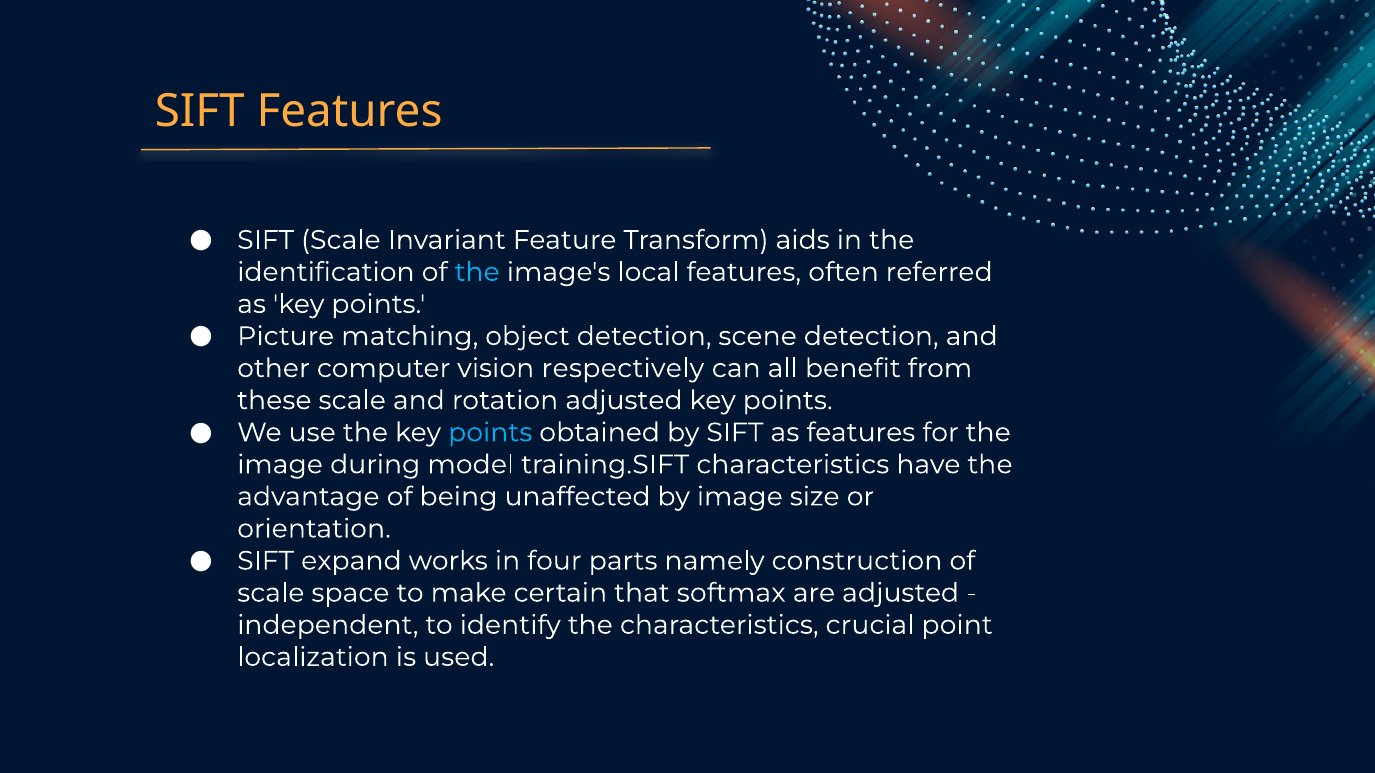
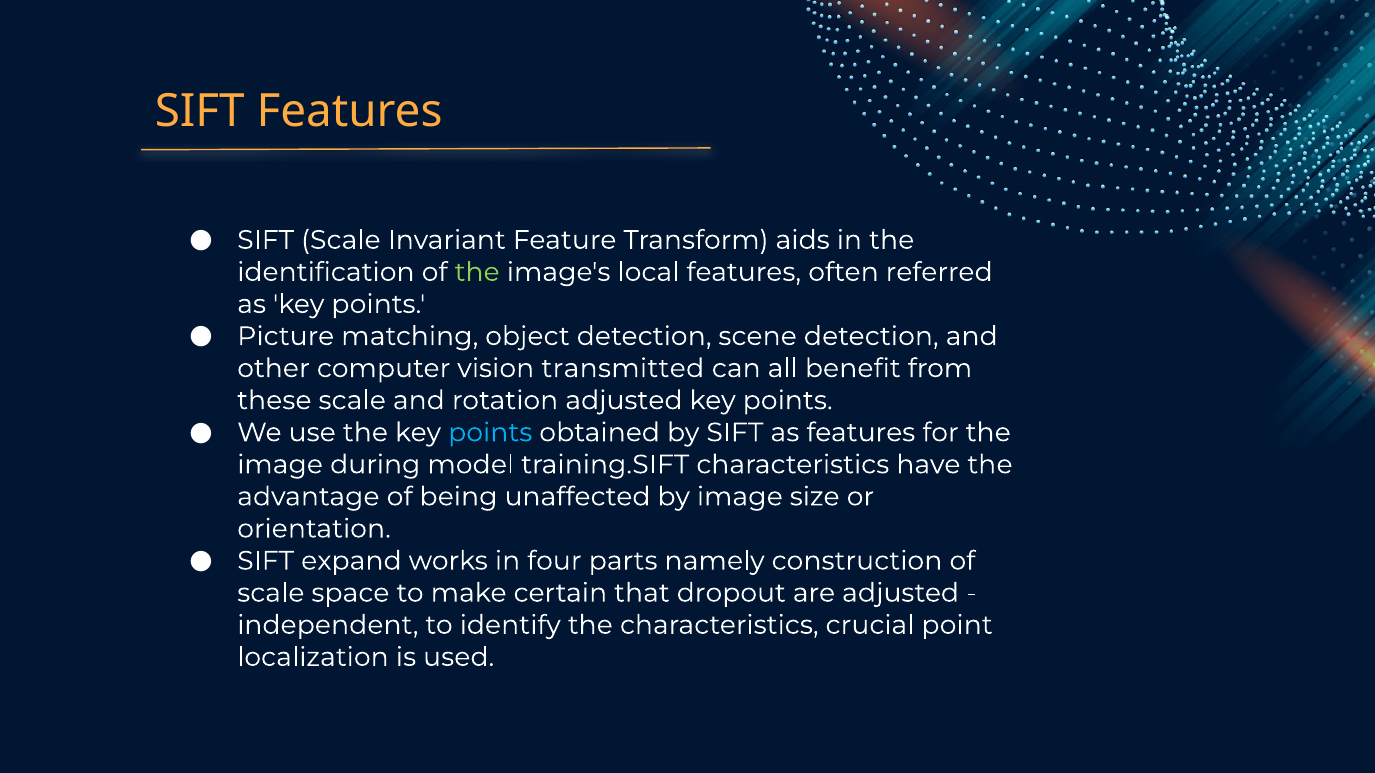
the colour: light blue -> light green (477, 272)
respectively: respectively -> transmitted (623, 369)
softmax: softmax -> dropout (731, 593)
